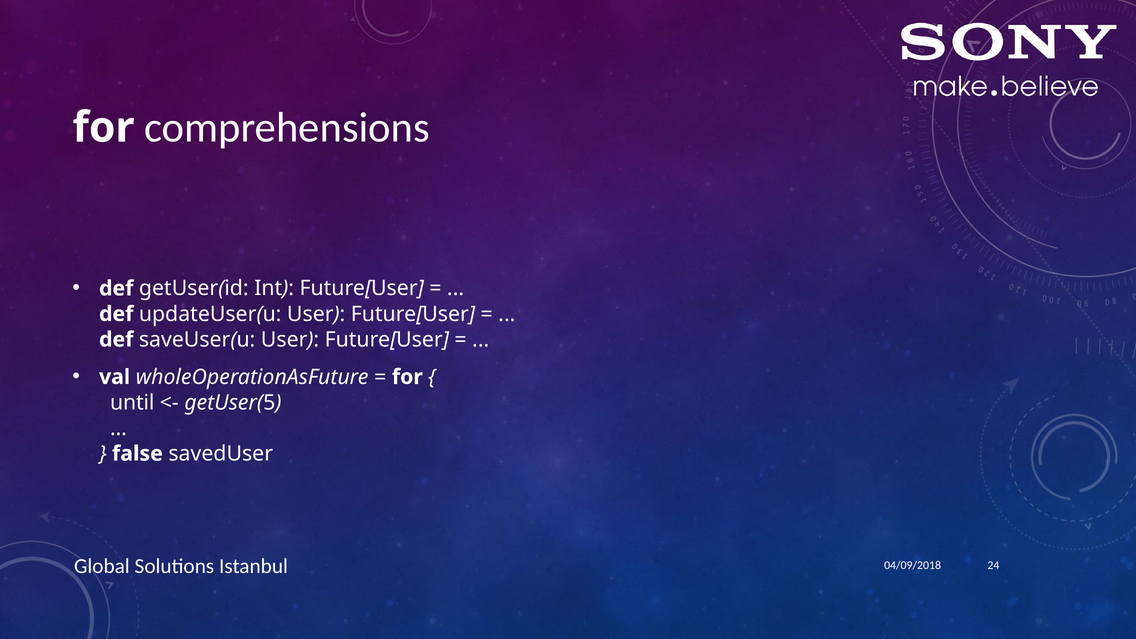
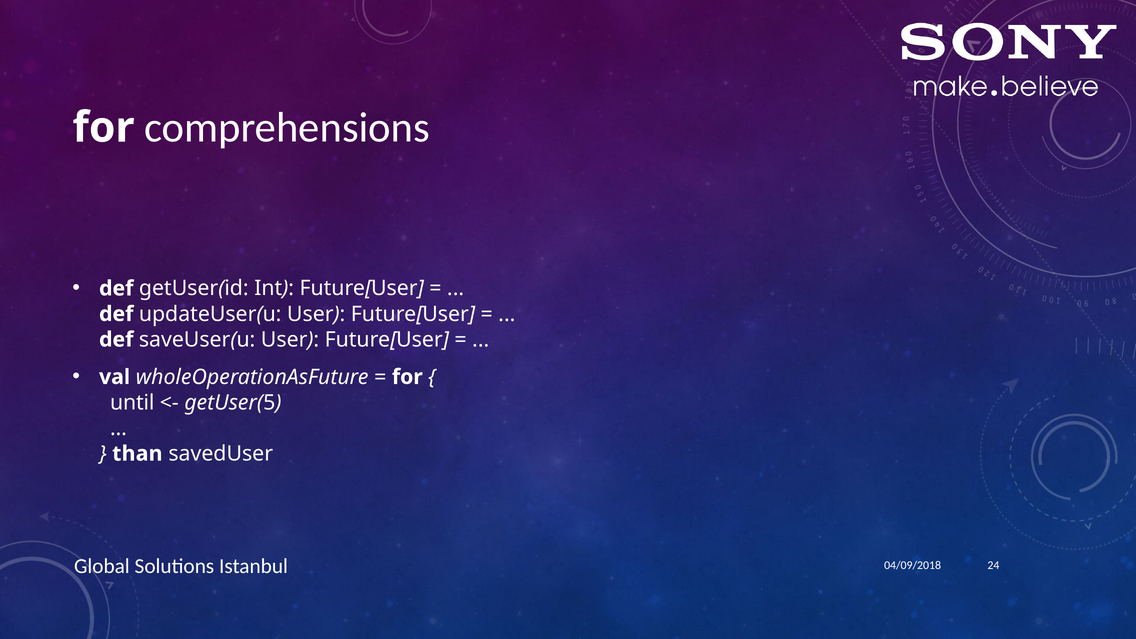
false: false -> than (137, 454)
